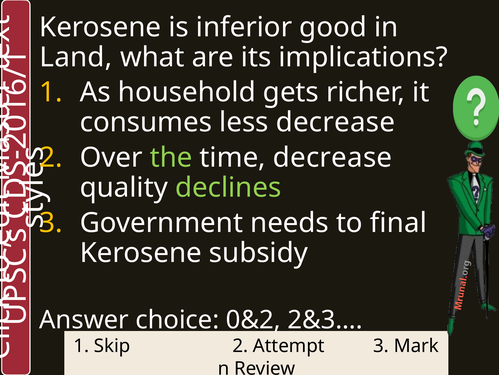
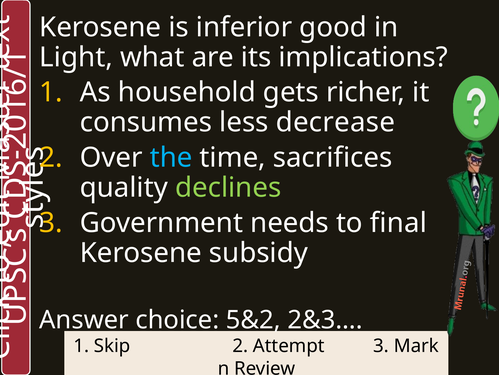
Land: Land -> Light (76, 57)
the colour: light green -> light blue (171, 157)
time decrease: decrease -> sacrifices (333, 157)
0&2: 0&2 -> 5&2 (253, 319)
